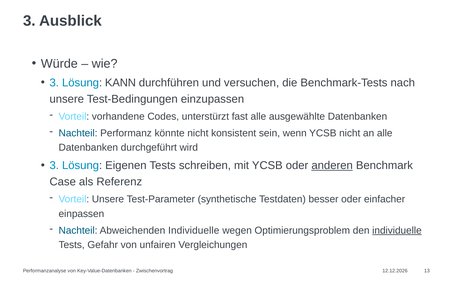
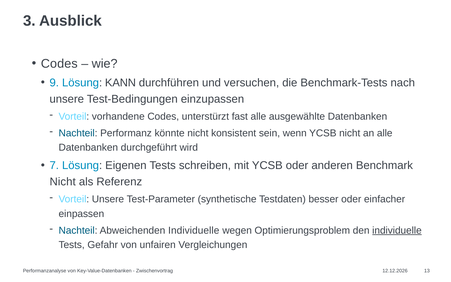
Würde: Würde -> Codes (59, 64)
3: 3 -> 9 (54, 83)
3: 3 -> 7 (54, 166)
anderen underline: present -> none (332, 166)
Case: Case -> Nicht (63, 182)
